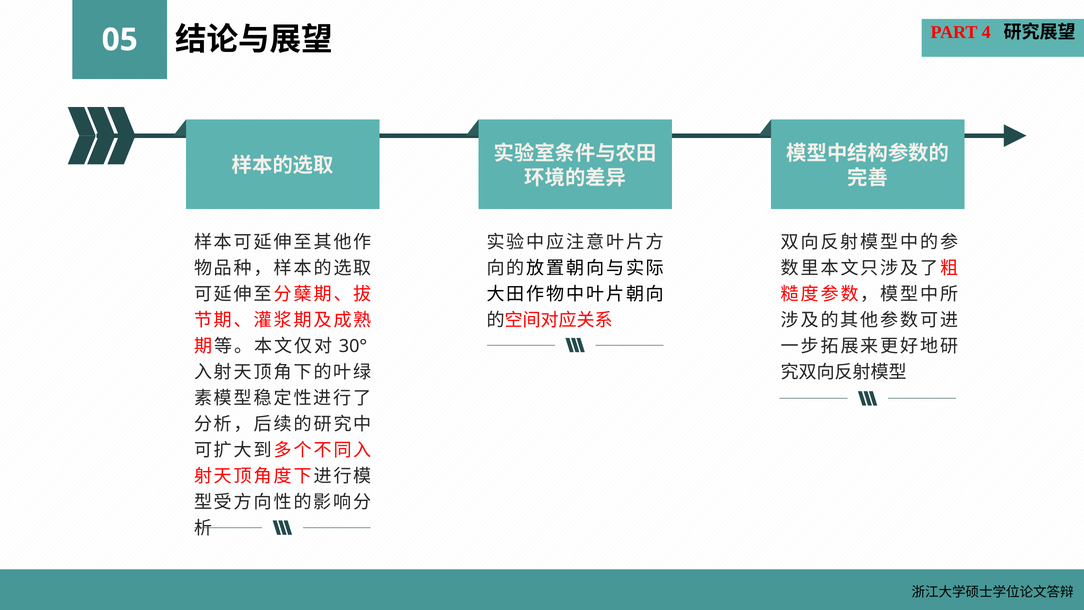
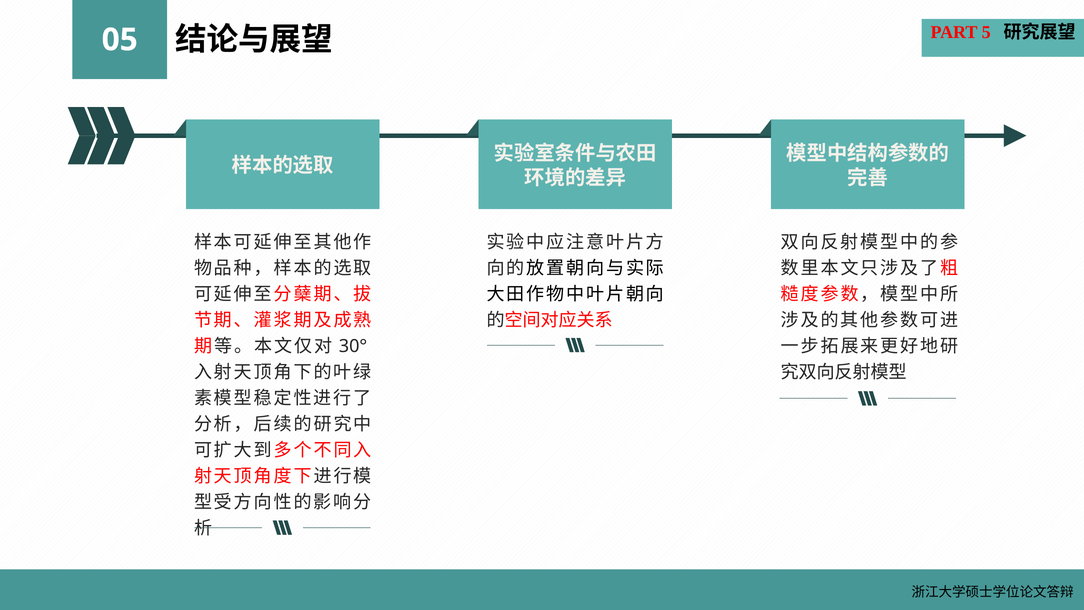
4: 4 -> 5 (986, 33)
